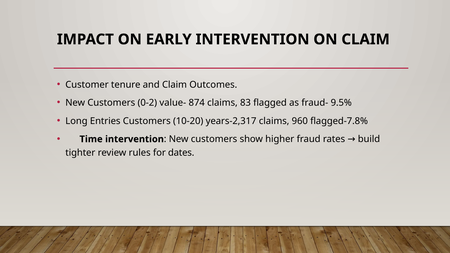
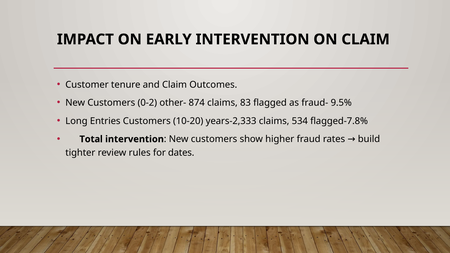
value-: value- -> other- (173, 103)
years-2,317: years-2,317 -> years-2,333 (231, 121)
960: 960 -> 534 (300, 121)
Time: Time -> Total (91, 139)
